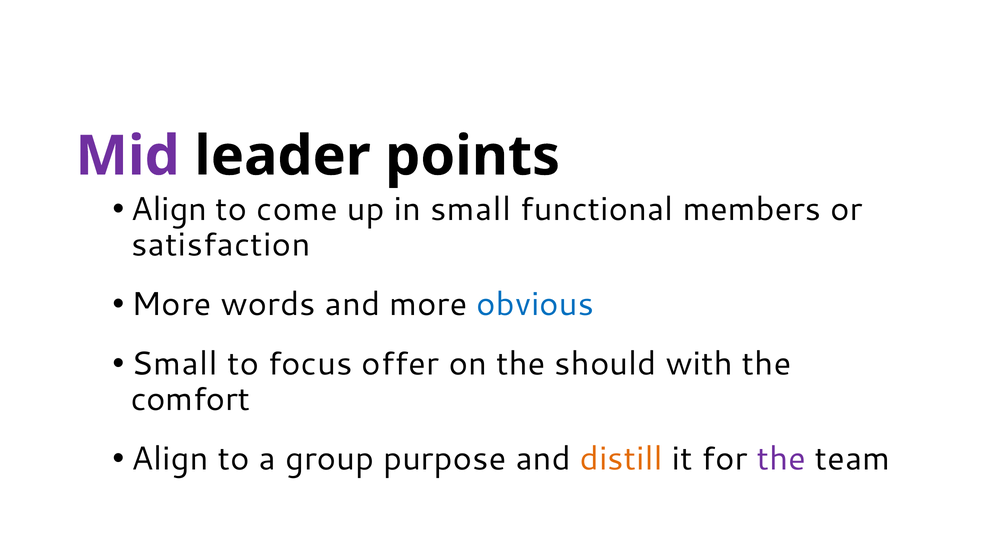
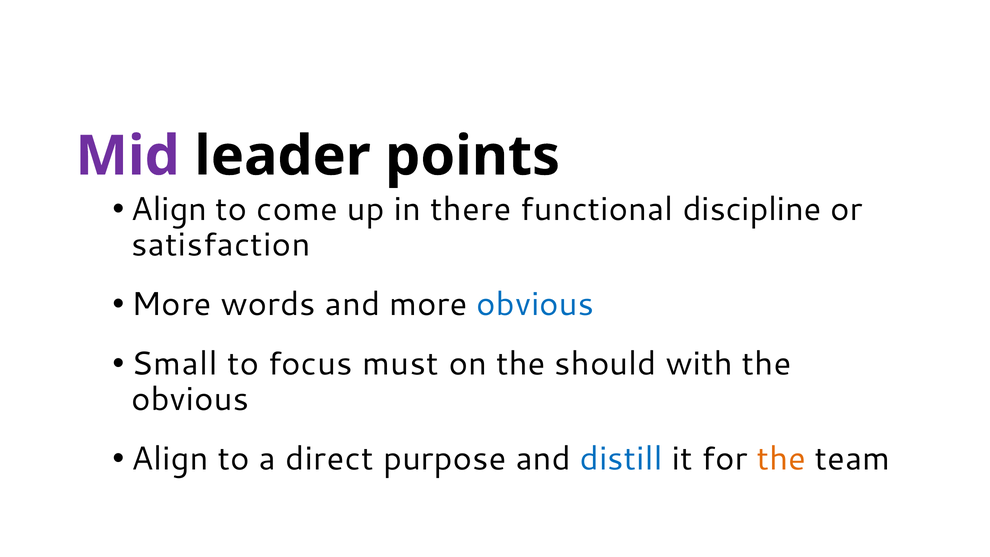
in small: small -> there (471, 209)
members: members -> discipline (752, 209)
offer: offer -> must (400, 364)
comfort: comfort -> obvious (190, 399)
group: group -> direct (329, 459)
distill colour: orange -> blue (621, 459)
the colour: purple -> orange (781, 459)
